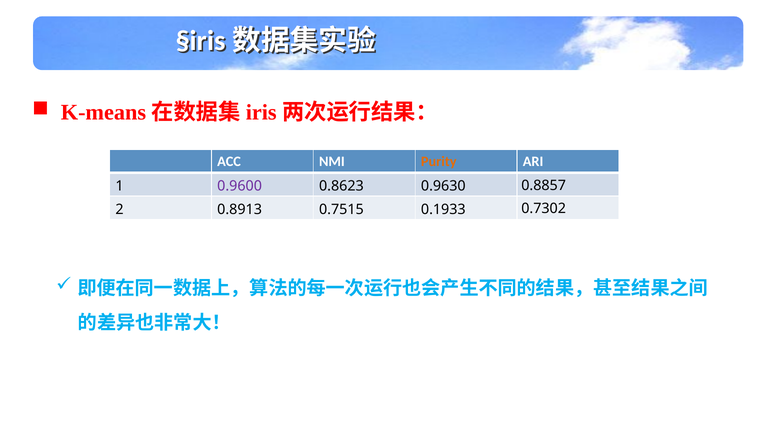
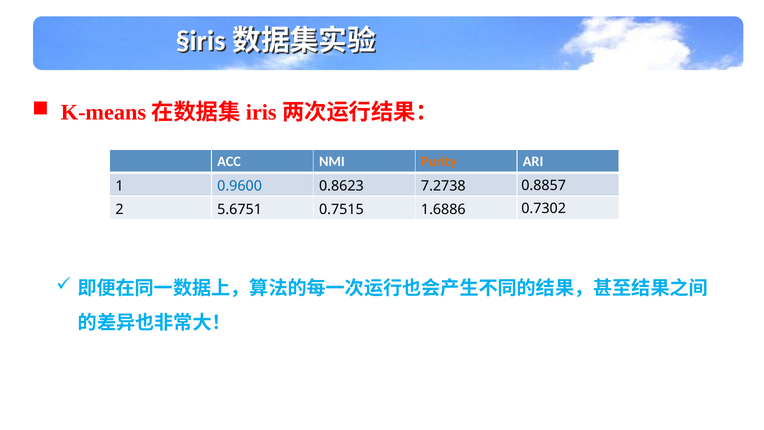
0.9600 colour: purple -> blue (240, 186)
0.9630: 0.9630 -> 7.2738 (443, 186)
0.8913: 0.8913 -> 5.6751 (240, 209)
0.1933: 0.1933 -> 1.6886 (443, 209)
